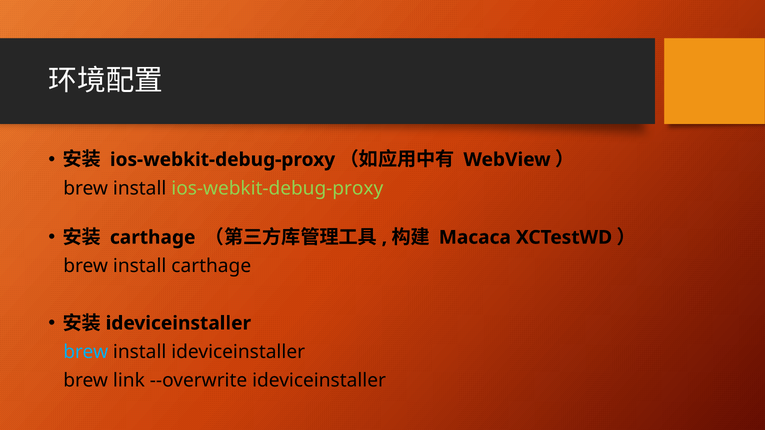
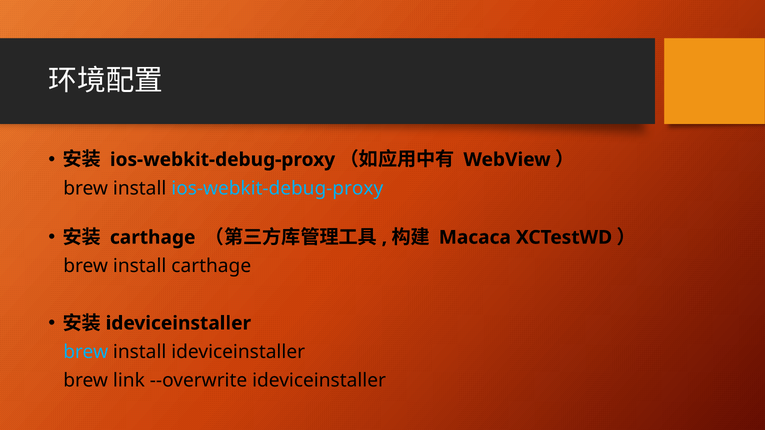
ios-webkit-debug-proxy colour: light green -> light blue (277, 188)
